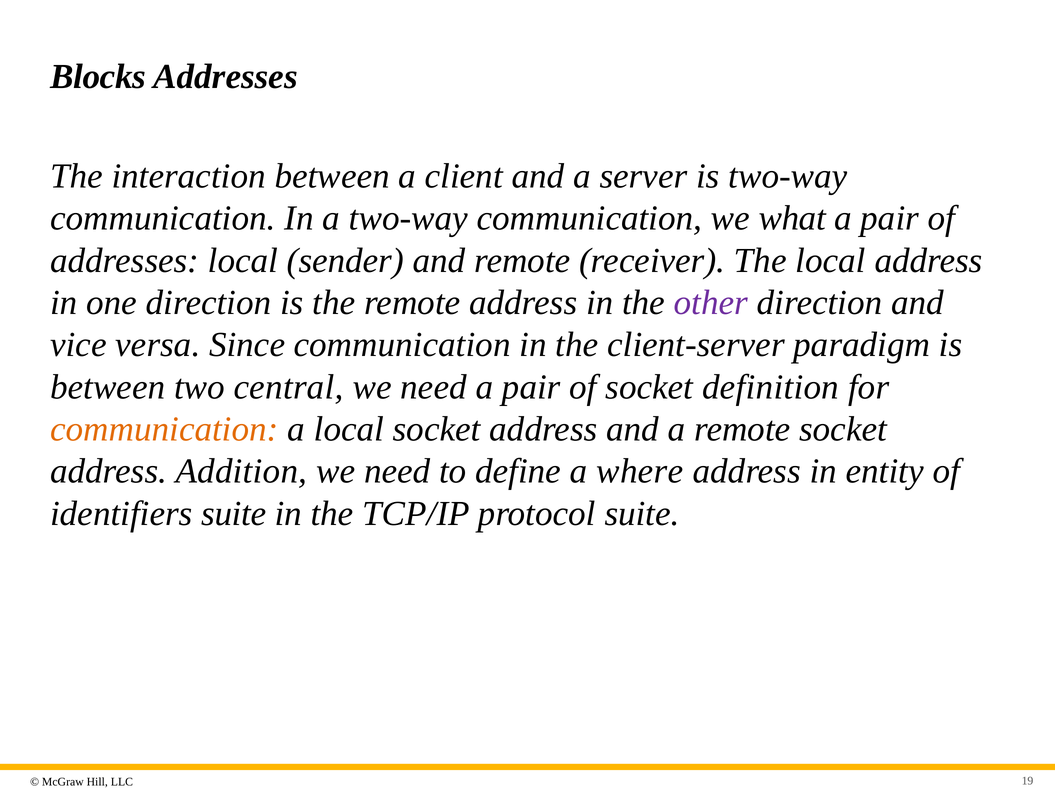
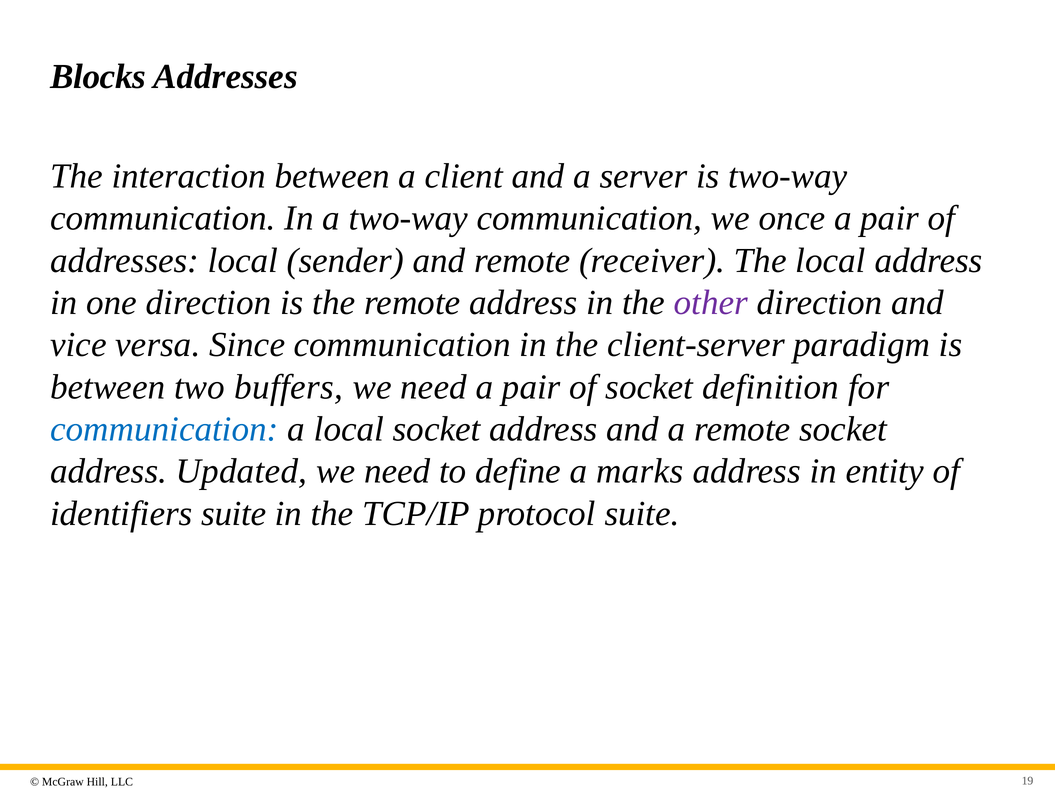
what: what -> once (792, 218)
central: central -> buffers (289, 387)
communication colour: orange -> blue (164, 429)
Addition: Addition -> Updated (241, 472)
where: where -> marks (640, 472)
